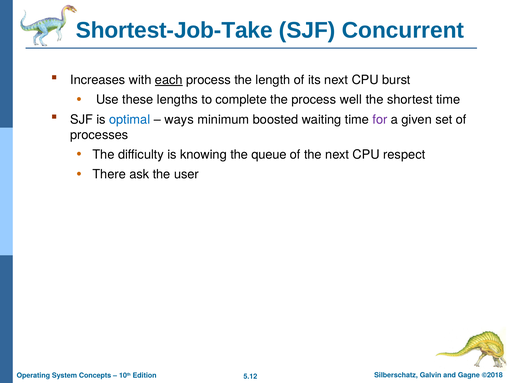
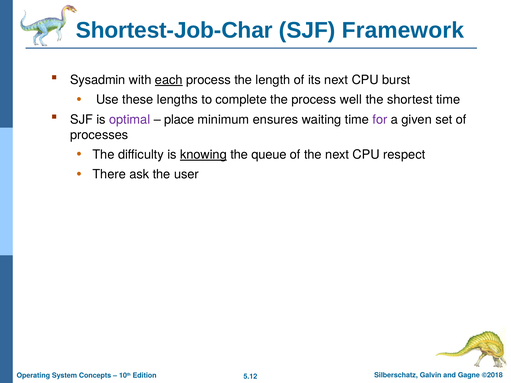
Shortest-Job-Take: Shortest-Job-Take -> Shortest-Job-Char (174, 30)
Concurrent: Concurrent -> Framework (403, 30)
Increases: Increases -> Sysadmin (98, 80)
optimal colour: blue -> purple (130, 120)
ways: ways -> place (179, 120)
boosted: boosted -> ensures (276, 120)
knowing underline: none -> present (203, 155)
